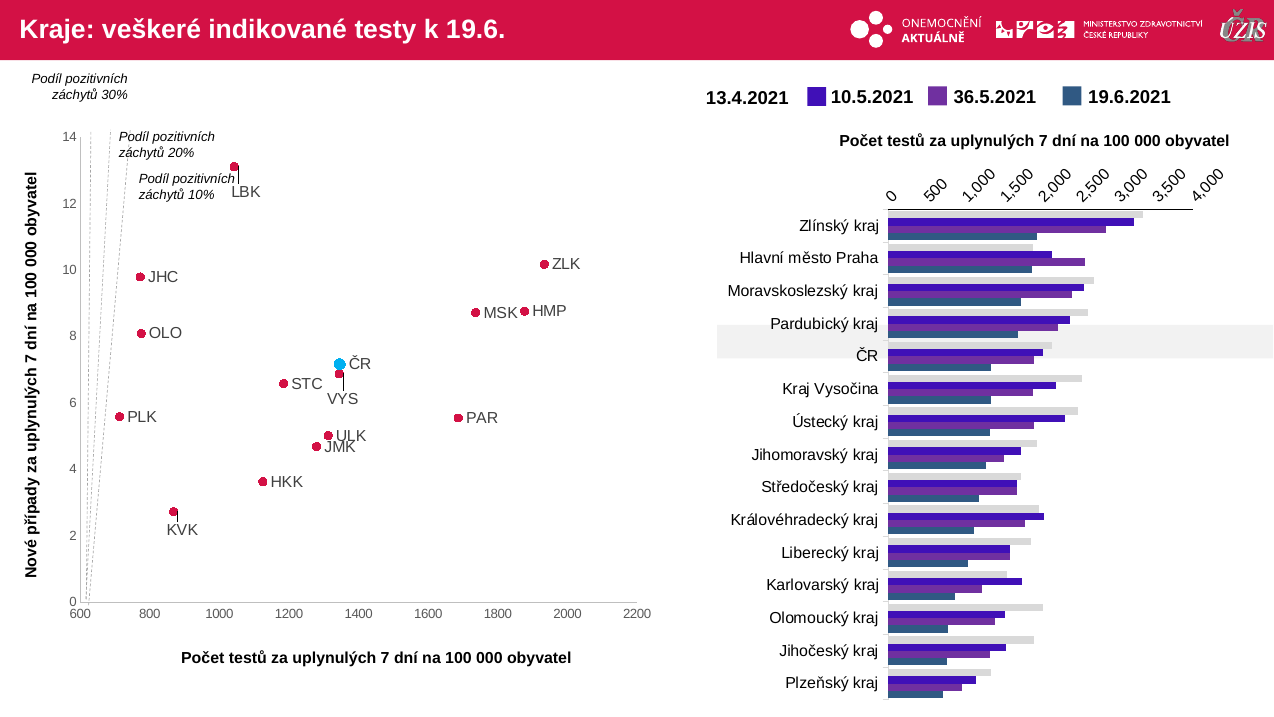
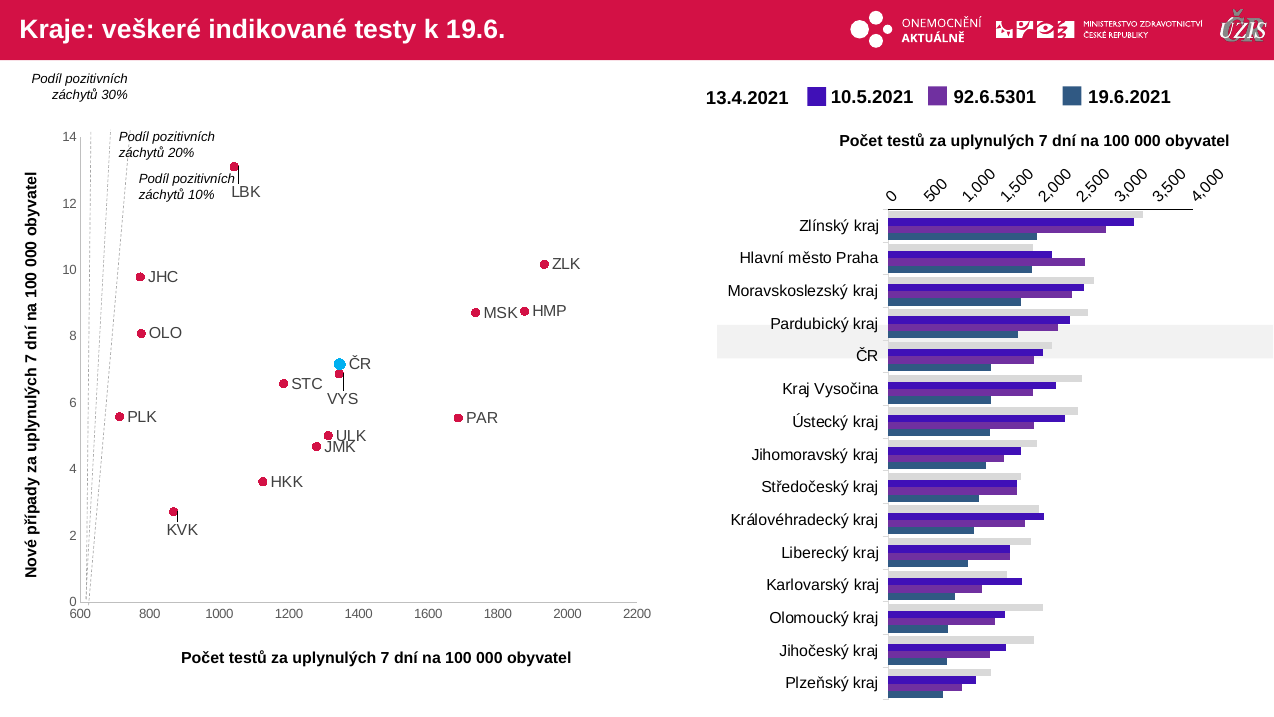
36.5.2021: 36.5.2021 -> 92.6.5301 (995, 97)
